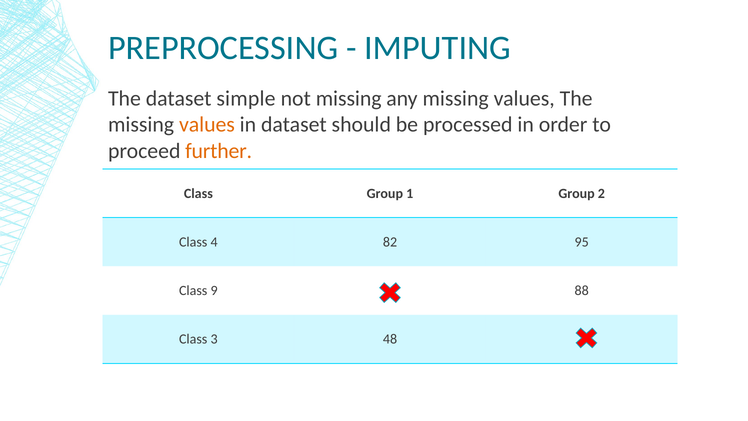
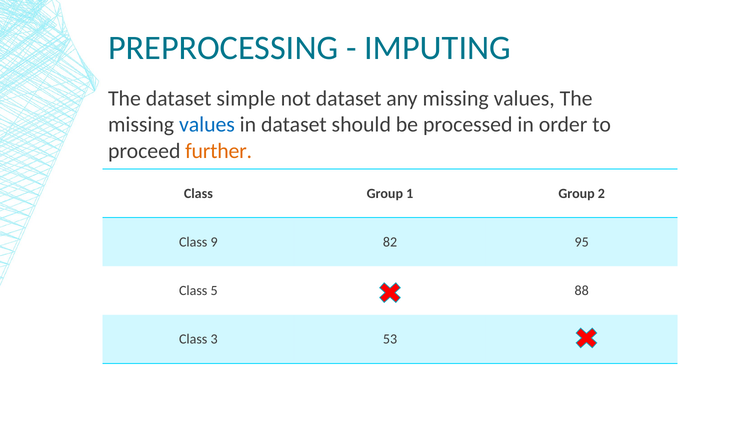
not missing: missing -> dataset (349, 99)
values colour: orange -> blue (207, 125)
4: 4 -> 9 (214, 242)
9: 9 -> 5 (214, 290)
48: 48 -> 53 (390, 339)
